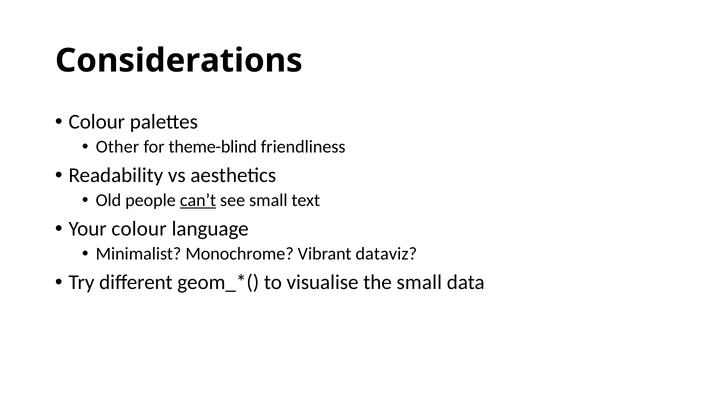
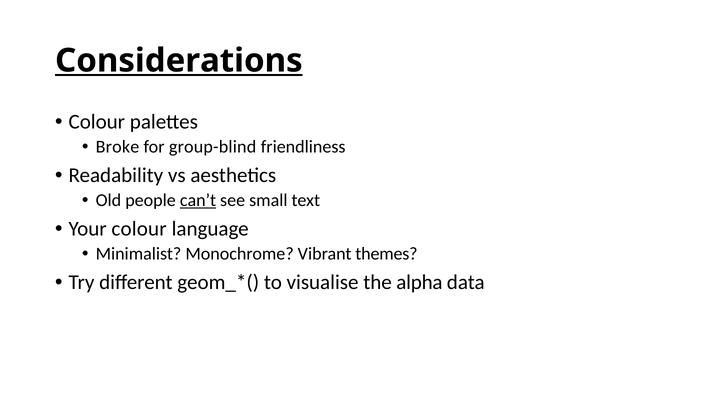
Considerations underline: none -> present (179, 61)
Other: Other -> Broke (117, 147)
theme-blind: theme-blind -> group-blind (213, 147)
dataviz: dataviz -> themes (386, 254)
the small: small -> alpha (419, 283)
